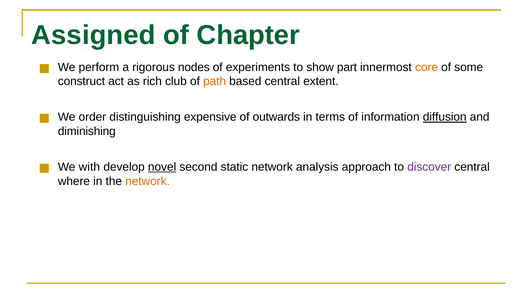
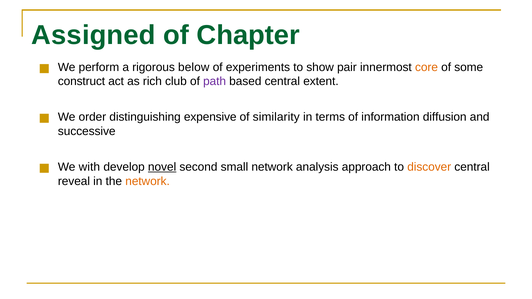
nodes: nodes -> below (194, 67)
part: part -> pair (347, 67)
path colour: orange -> purple (215, 81)
outwards: outwards -> similarity (276, 117)
diffusion underline: present -> none (445, 117)
diminishing: diminishing -> successive (87, 131)
static: static -> small (234, 167)
discover colour: purple -> orange (429, 167)
where: where -> reveal (74, 181)
